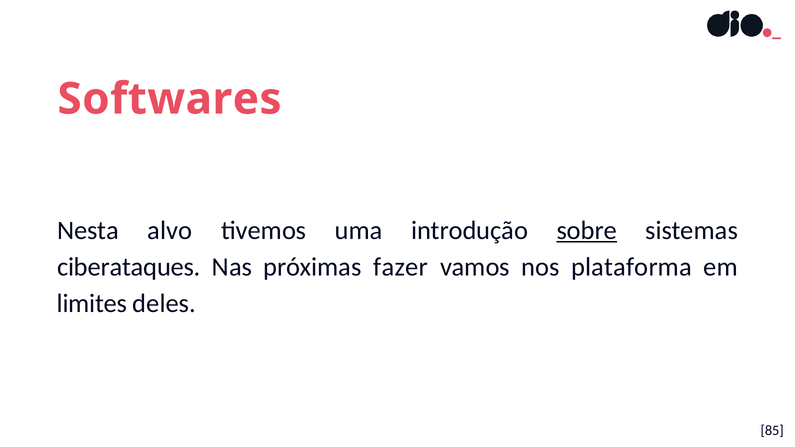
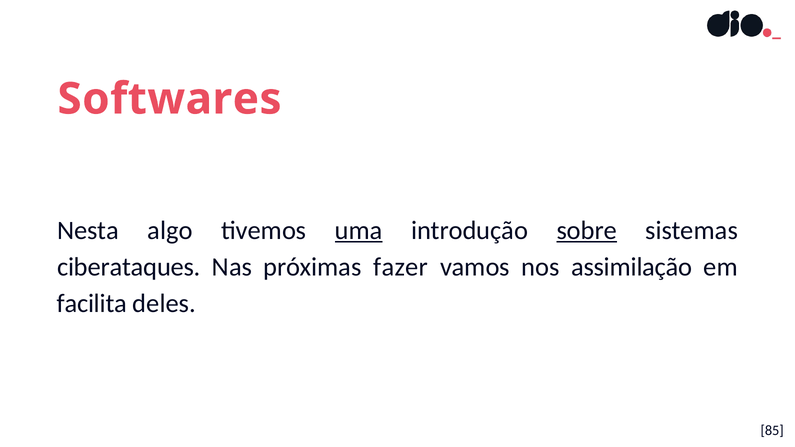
alvo: alvo -> algo (170, 230)
uma underline: none -> present (359, 230)
plataforma: plataforma -> assimilação (632, 267)
limites: limites -> facilita (92, 304)
